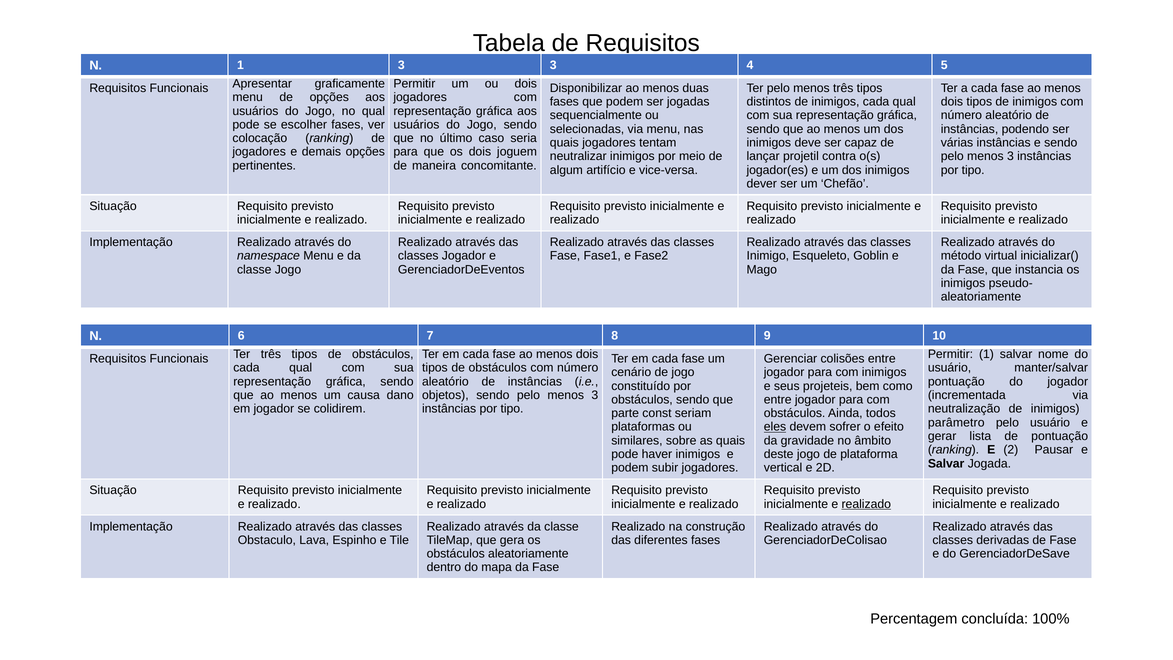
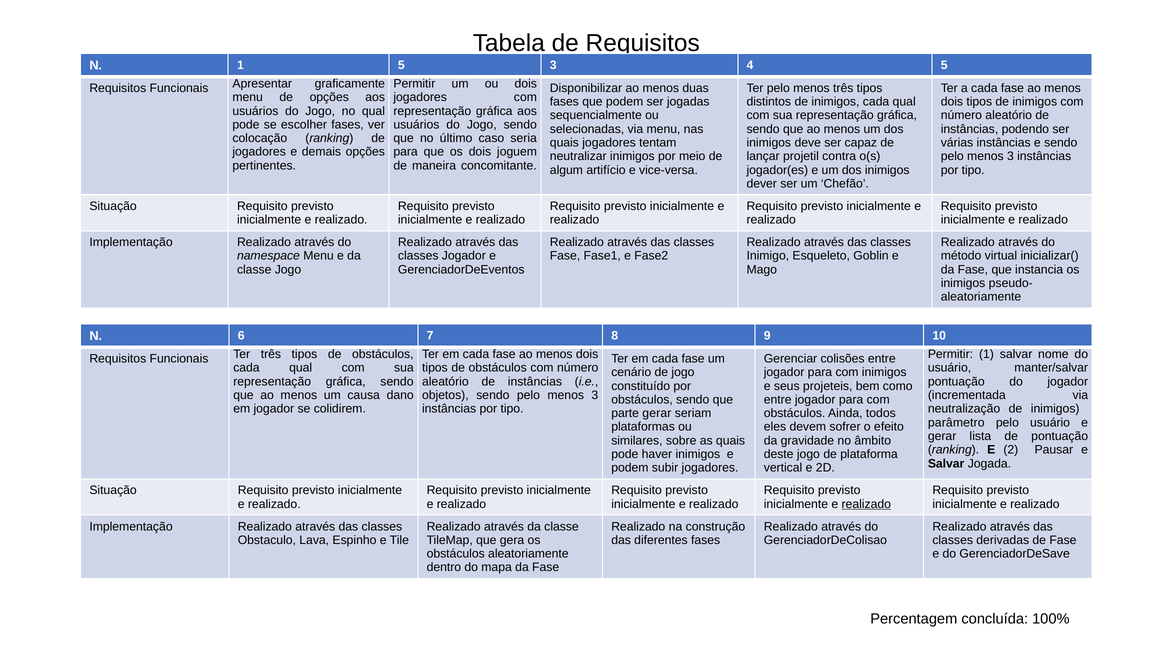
1 3: 3 -> 5 (401, 65)
parte const: const -> gerar (657, 413)
eles underline: present -> none (775, 427)
